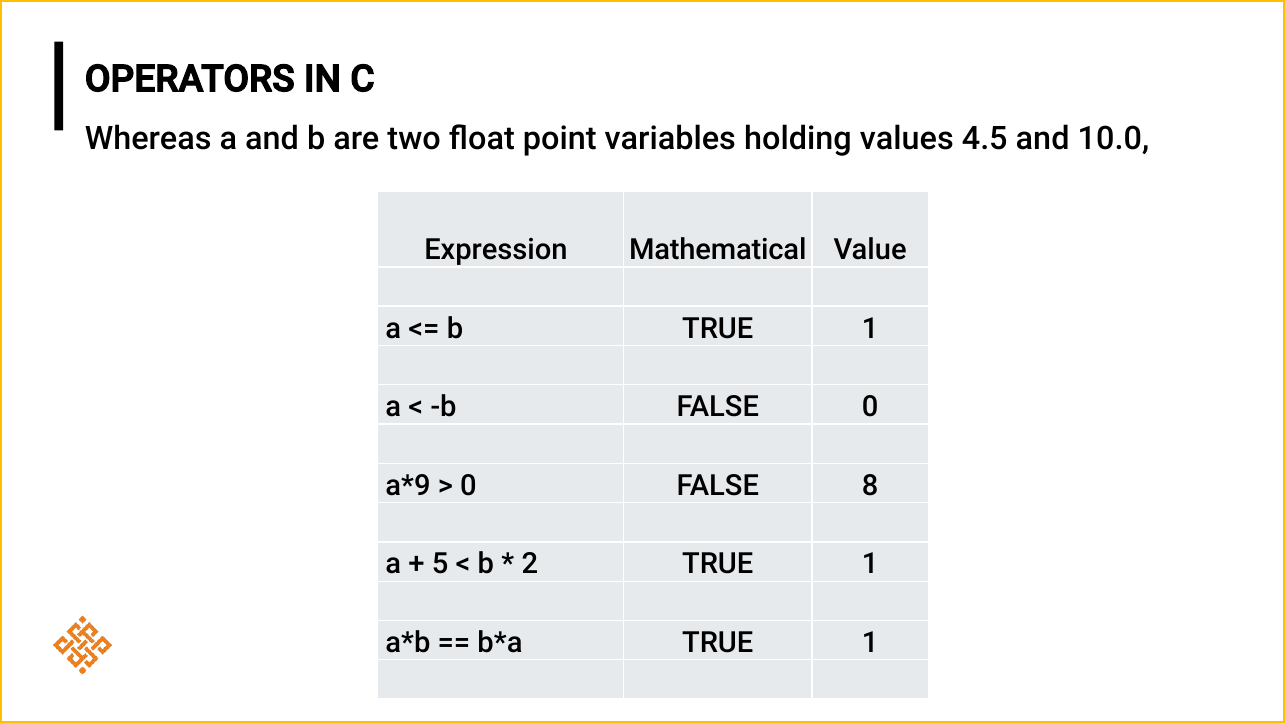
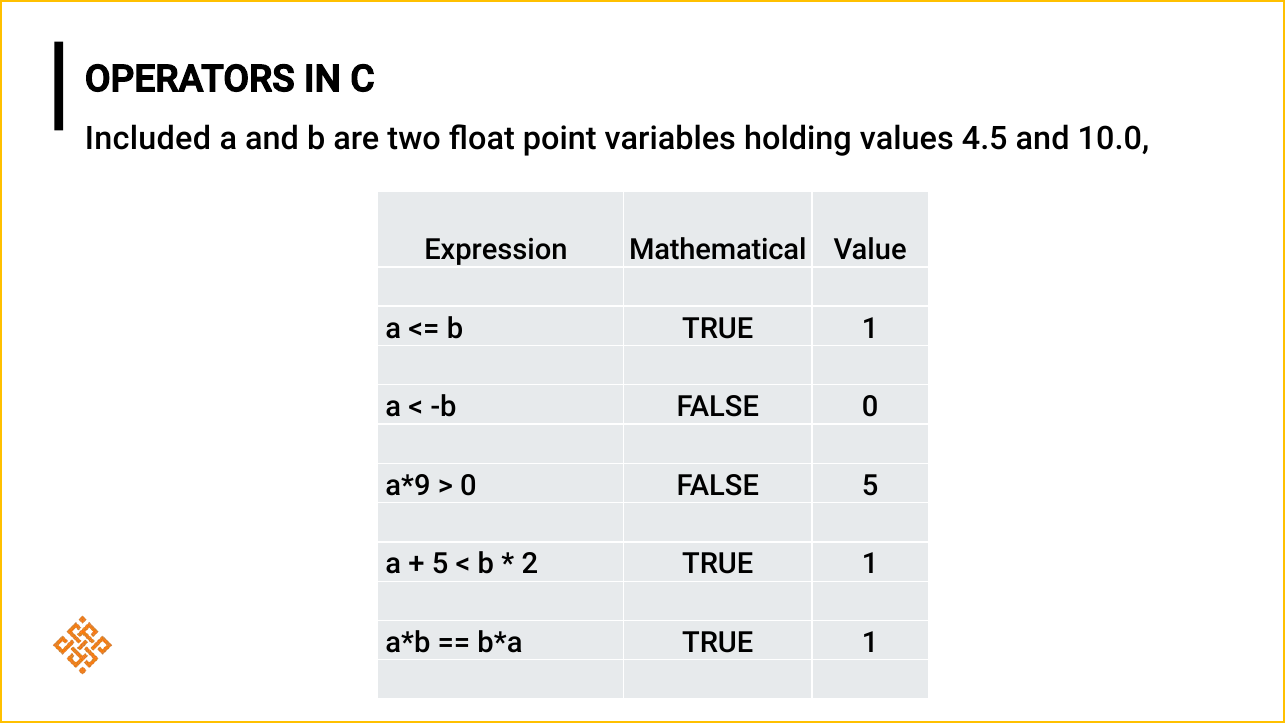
Whereas: Whereas -> Included (148, 139)
FALSE 8: 8 -> 5 (870, 486)
